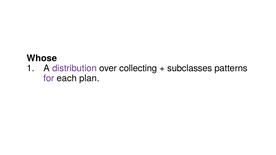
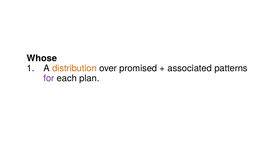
distribution colour: purple -> orange (74, 68)
collecting: collecting -> promised (138, 68)
subclasses: subclasses -> associated (190, 68)
